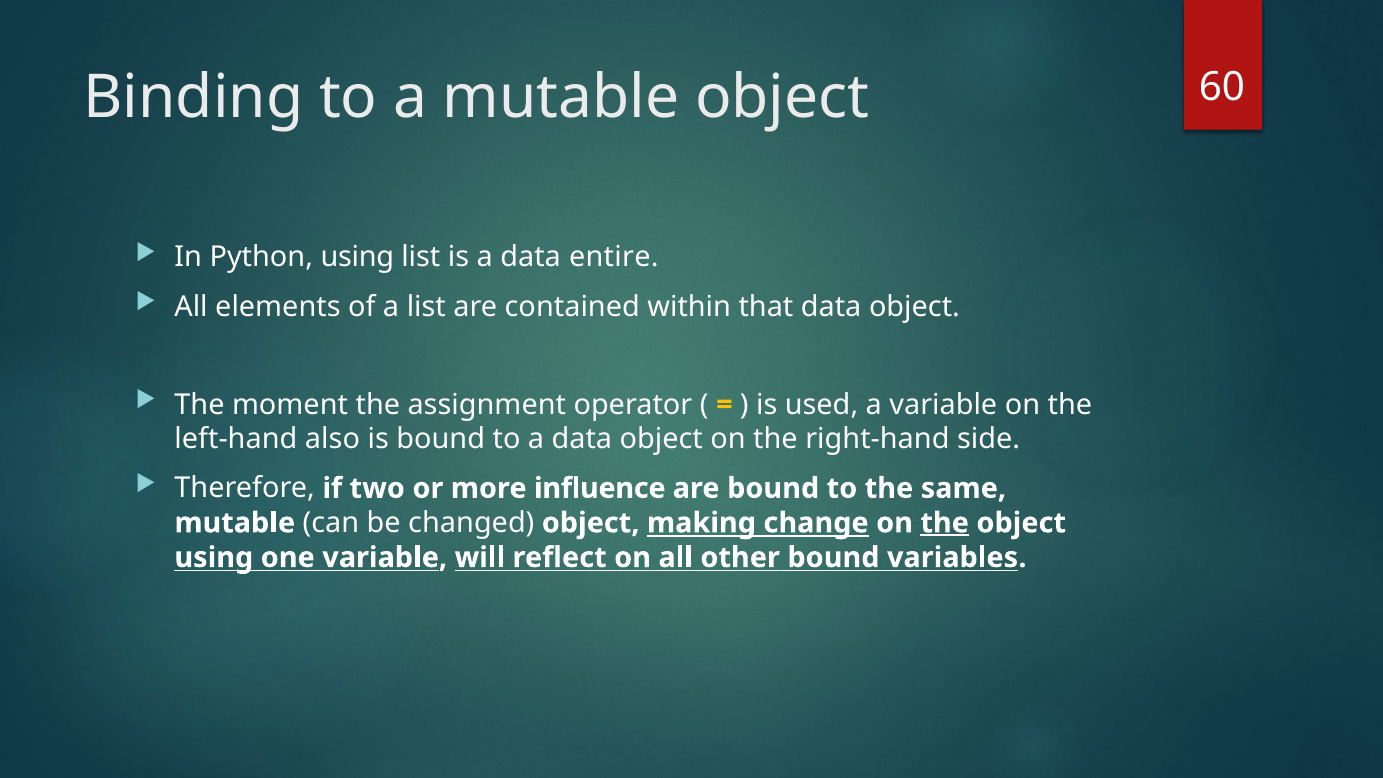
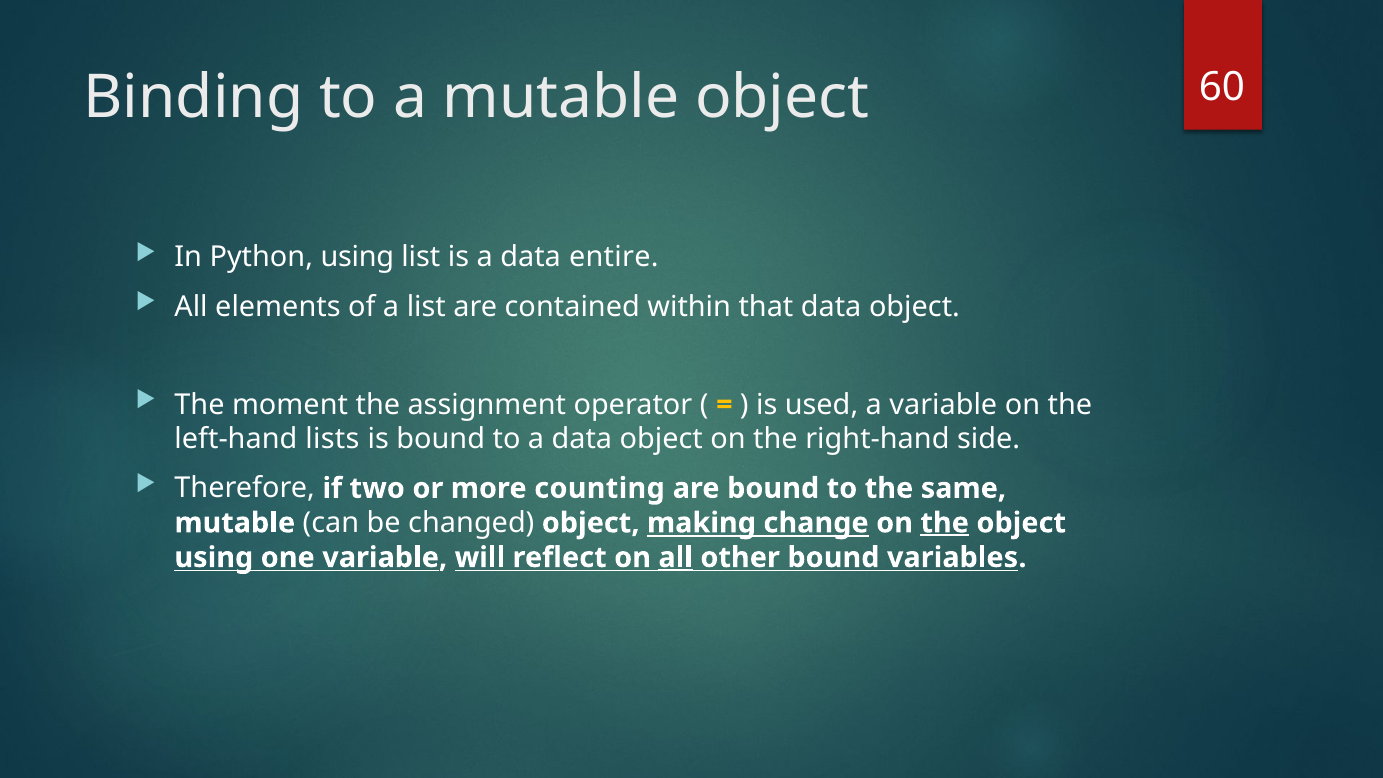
also: also -> lists (332, 439)
influence: influence -> counting (600, 488)
all underline: none -> present (676, 557)
